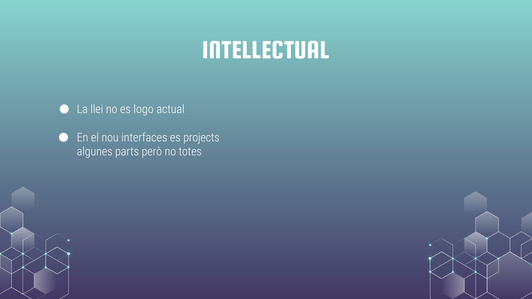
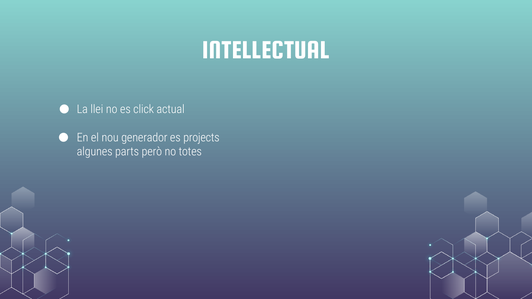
logo: logo -> click (144, 109)
interfaces: interfaces -> generador (144, 138)
